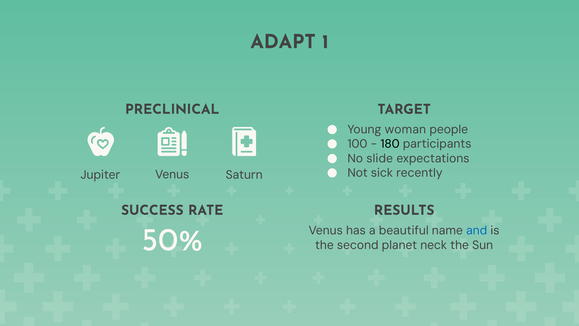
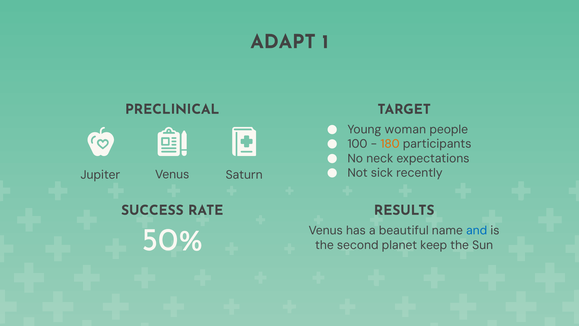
180 colour: black -> orange (390, 144)
slide: slide -> neck (380, 158)
neck: neck -> keep (434, 245)
